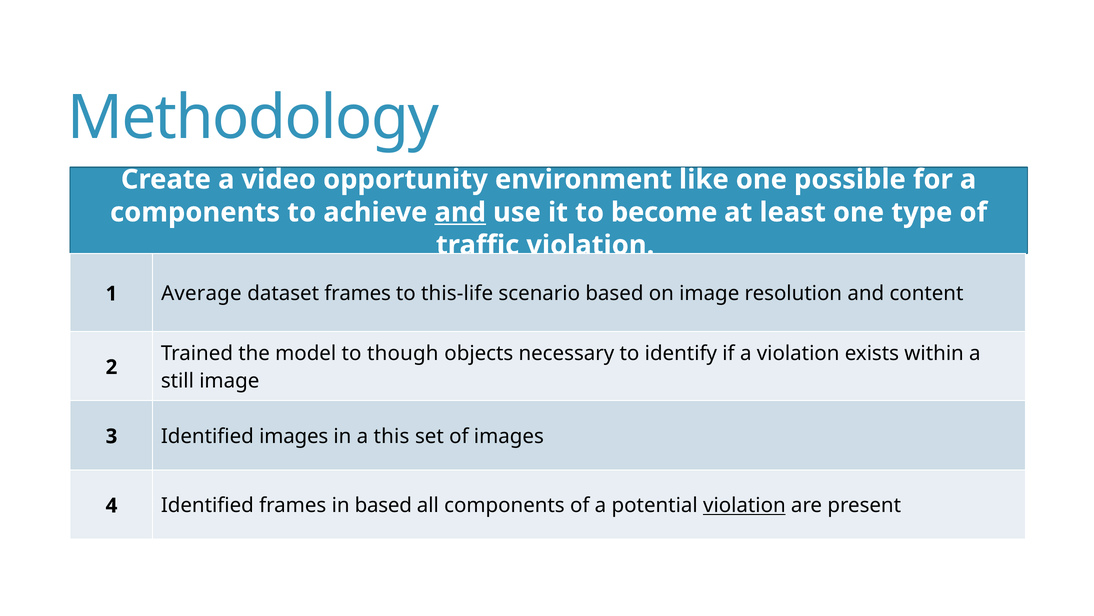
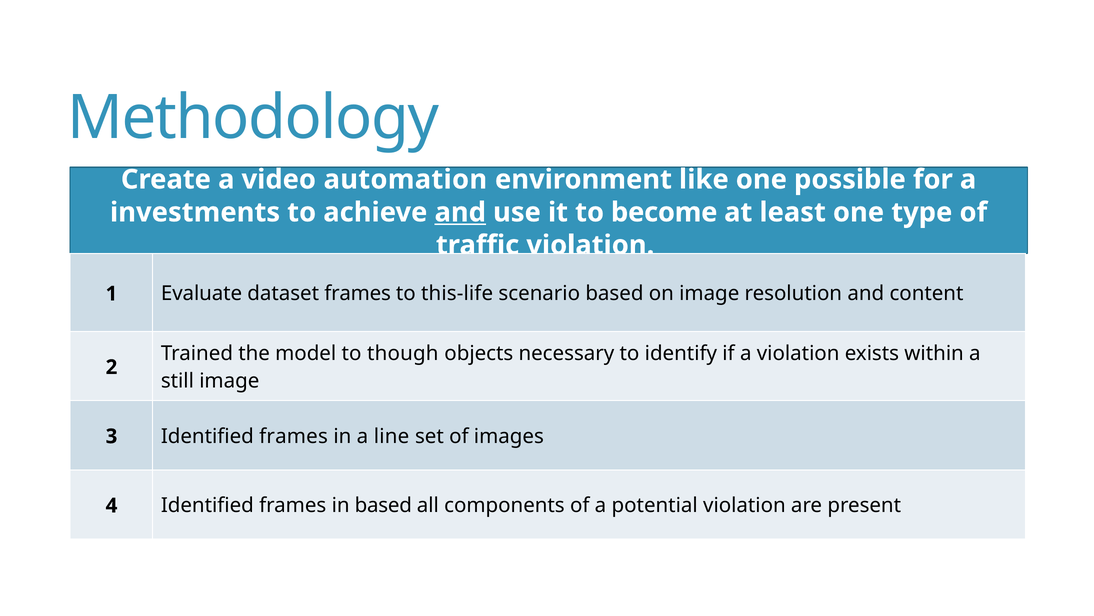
opportunity: opportunity -> automation (405, 179)
components: components -> investments (195, 212)
Average: Average -> Evaluate (202, 293)
3 Identified images: images -> frames (294, 436)
this: this -> line (391, 436)
violation underline: present -> none (744, 505)
